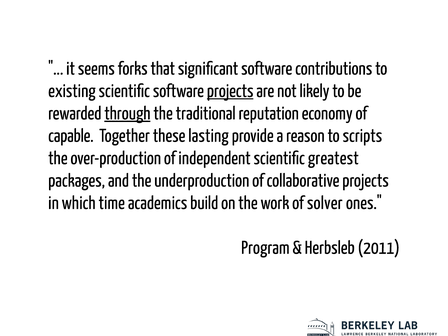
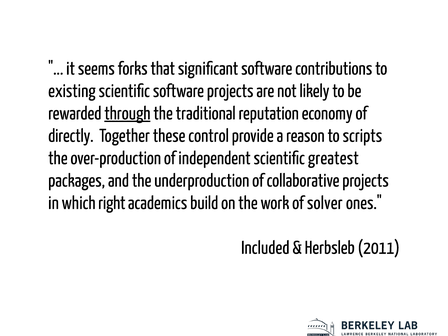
projects underline: present -> none (230, 91)
capable: capable -> directly (71, 136)
lasting: lasting -> control (209, 136)
time: time -> right (112, 203)
Program: Program -> Included (265, 248)
